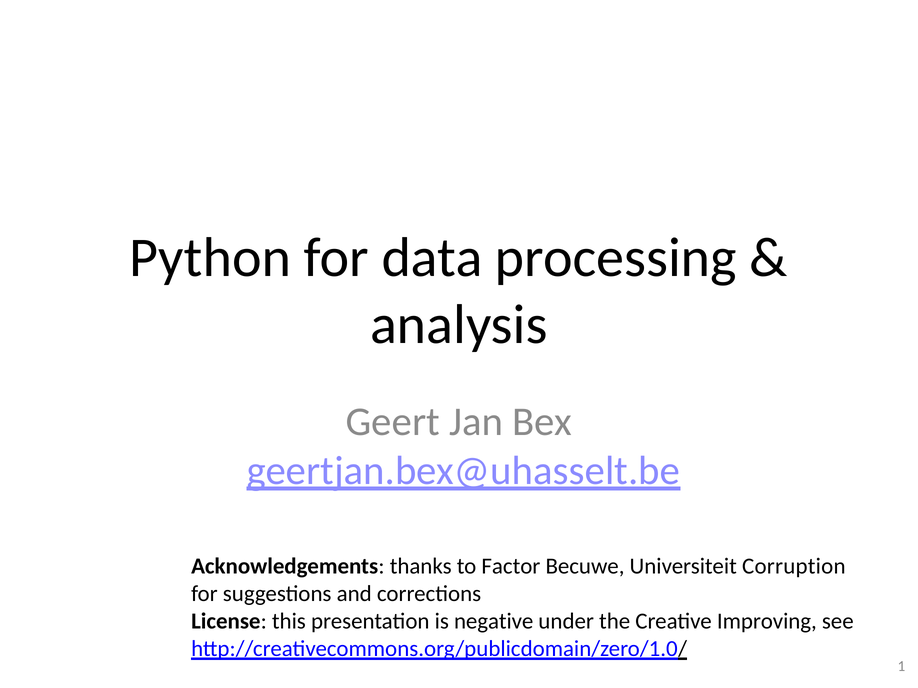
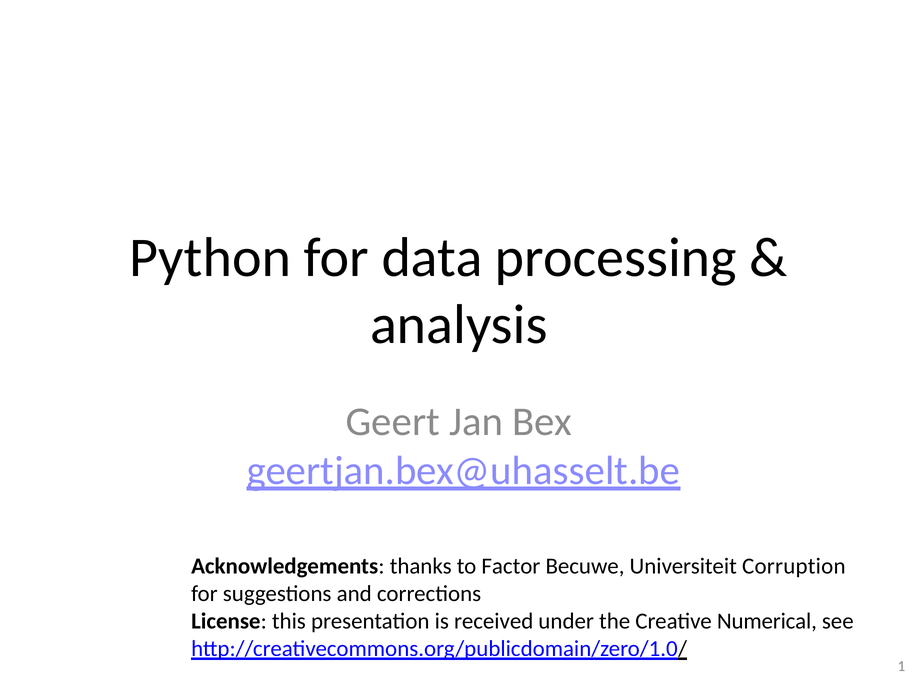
negative: negative -> received (494, 622)
Improving: Improving -> Numerical (767, 622)
